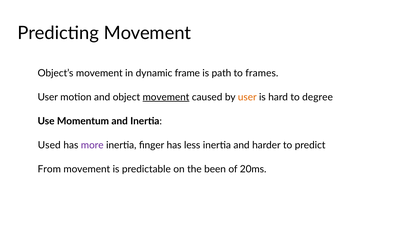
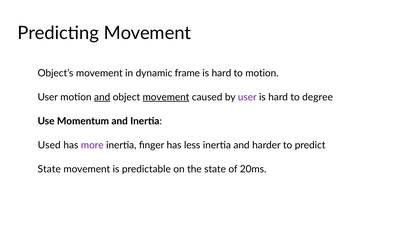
path: path -> hard (221, 73)
to frames: frames -> motion (262, 73)
and underline: none -> present (102, 97)
user colour: orange -> purple (247, 97)
From: From -> State (49, 169)
the been: been -> state (215, 169)
